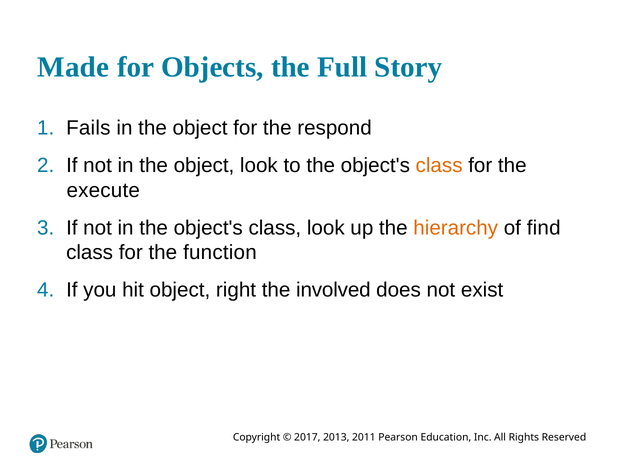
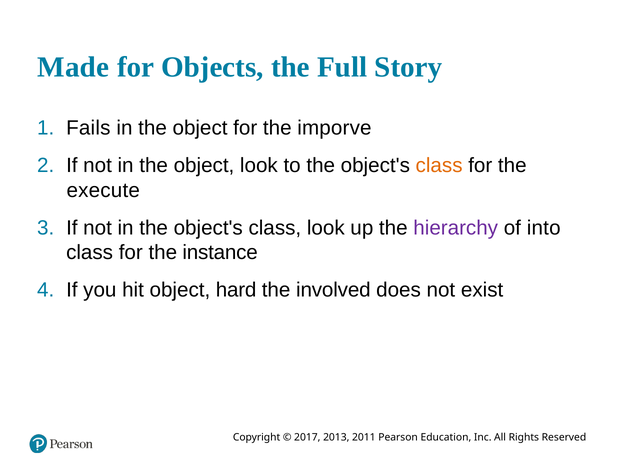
respond: respond -> imporve (334, 128)
hierarchy colour: orange -> purple (456, 228)
find: find -> into (544, 228)
function: function -> instance (220, 253)
right: right -> hard (236, 290)
